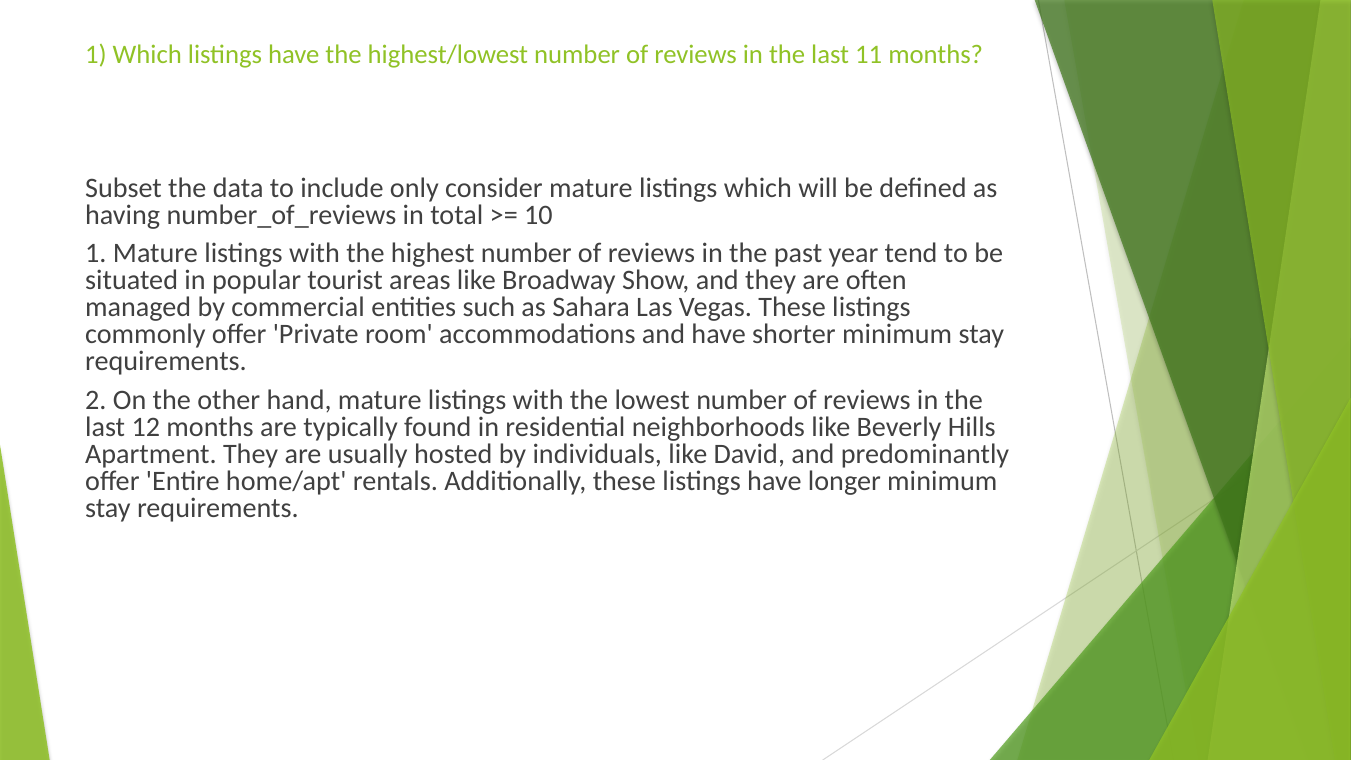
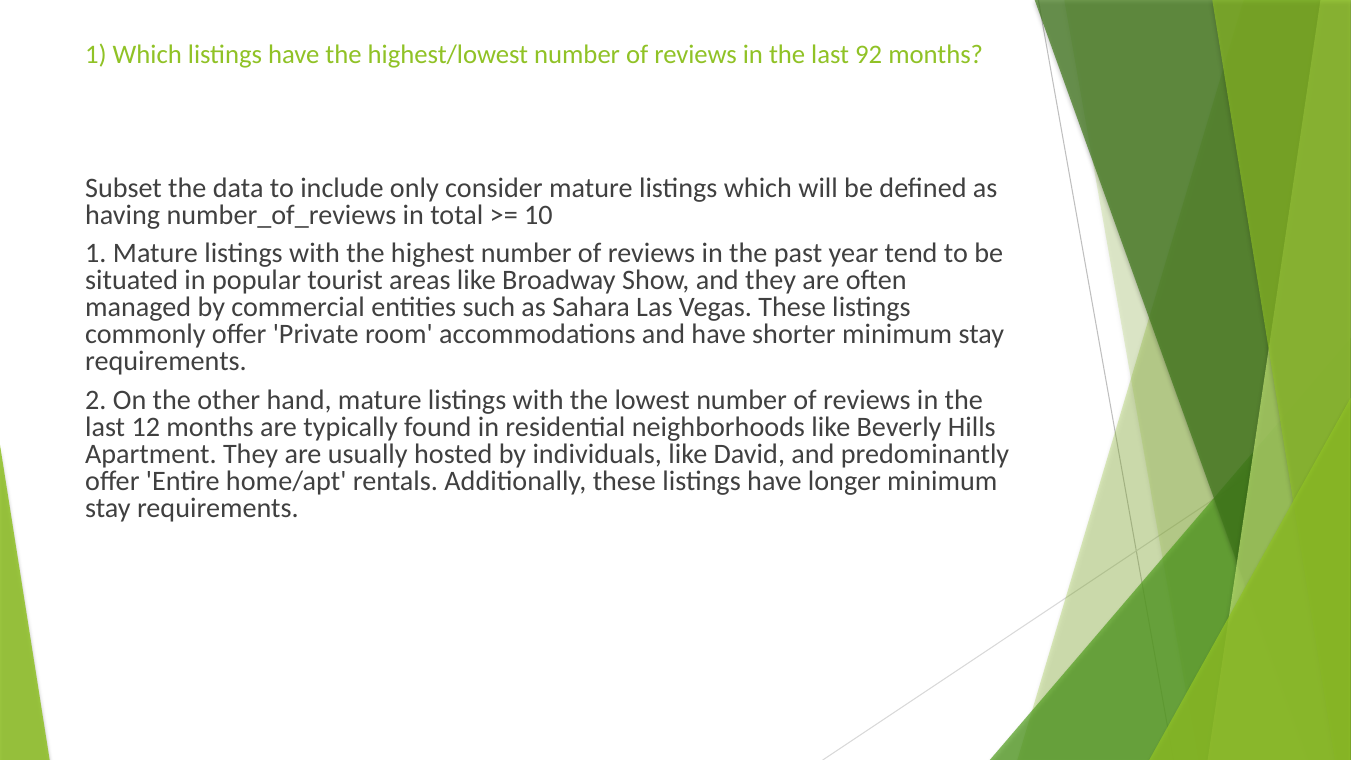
11: 11 -> 92 (869, 55)
